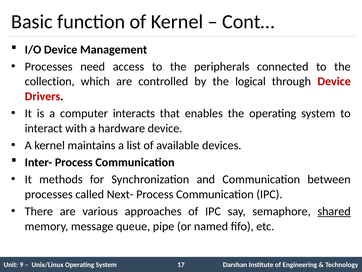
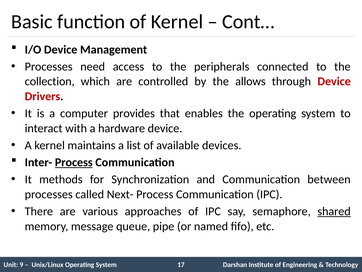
logical: logical -> allows (250, 81)
interacts: interacts -> provides (134, 113)
Process underline: none -> present (74, 162)
